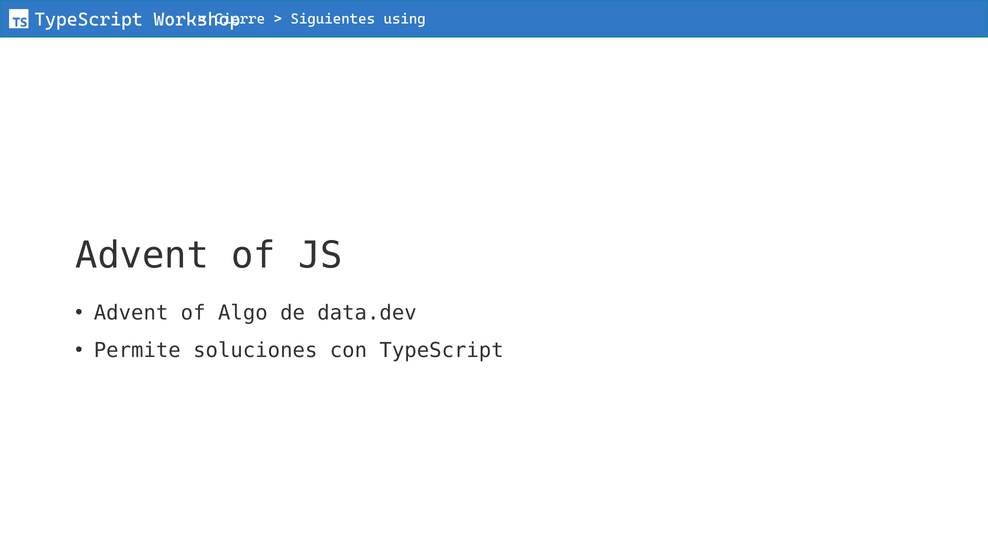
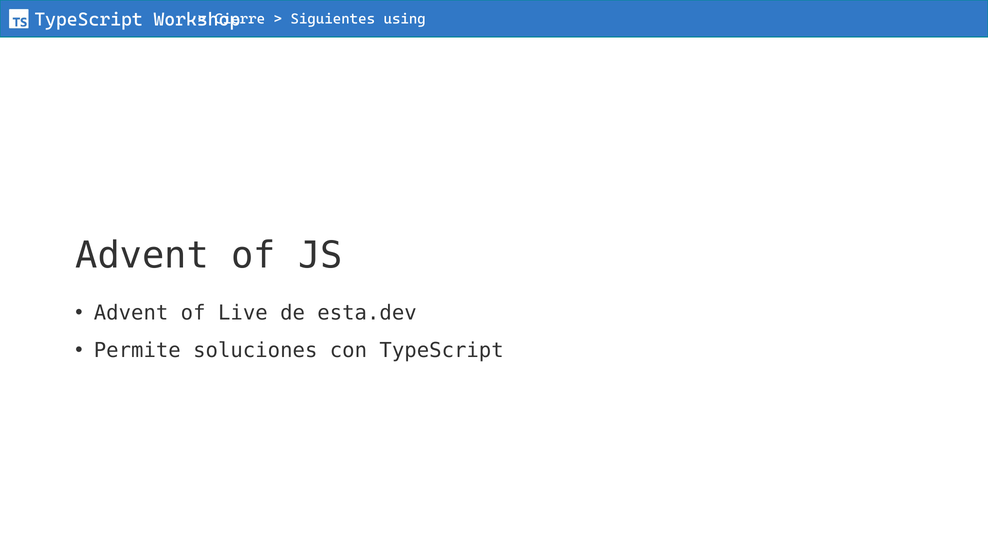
Algo: Algo -> Live (243, 313)
data.dev: data.dev -> esta.dev (367, 313)
